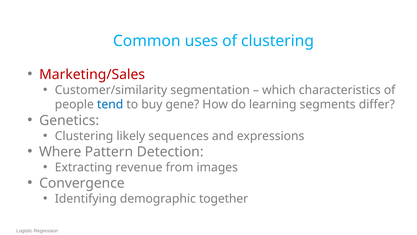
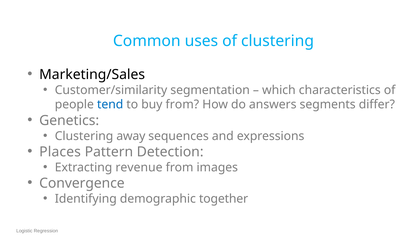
Marketing/Sales colour: red -> black (92, 74)
buy gene: gene -> from (182, 104)
learning: learning -> answers (273, 104)
likely: likely -> away (131, 136)
Where: Where -> Places (60, 151)
